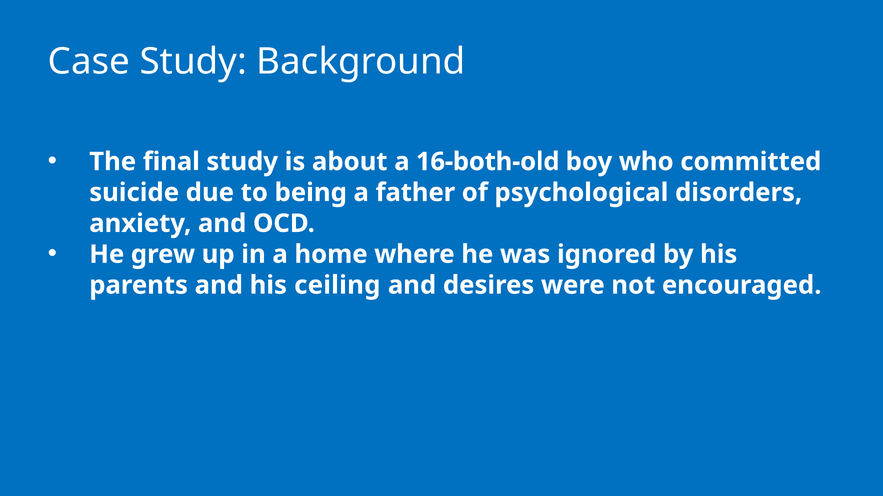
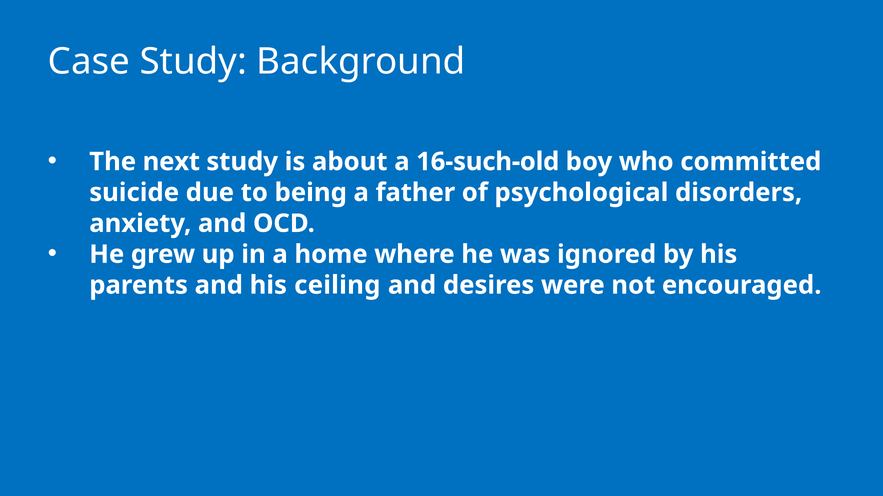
final: final -> next (171, 162)
16-both-old: 16-both-old -> 16-such-old (488, 162)
